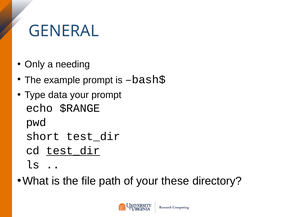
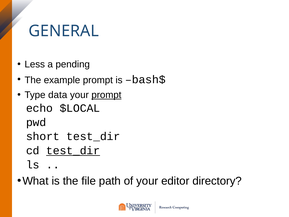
Only: Only -> Less (35, 64)
needing: needing -> pending (73, 64)
prompt underline: none -> present (106, 95)
$RANGE: $RANGE -> $LOCAL (80, 108)
these: these -> editor (175, 181)
